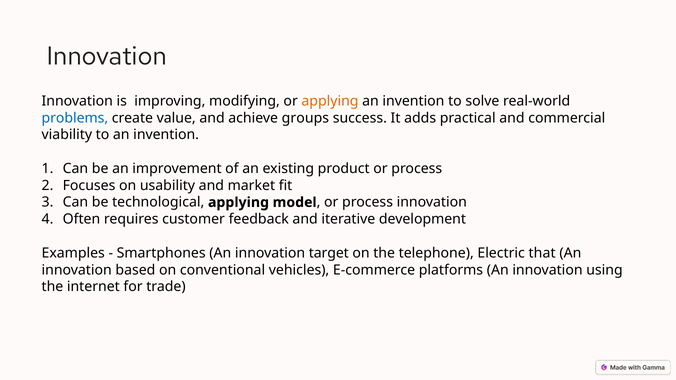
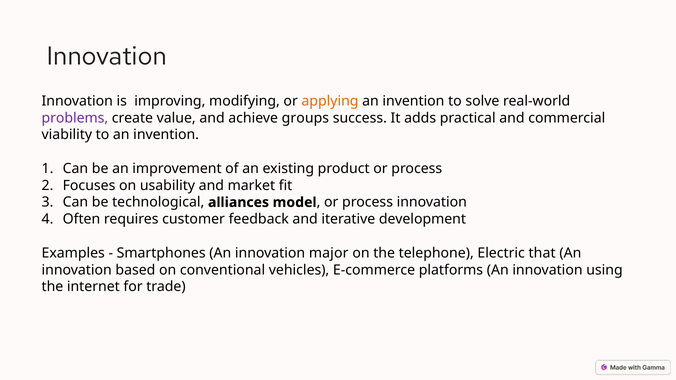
problems colour: blue -> purple (75, 118)
technological applying: applying -> alliances (239, 202)
target: target -> major (329, 253)
